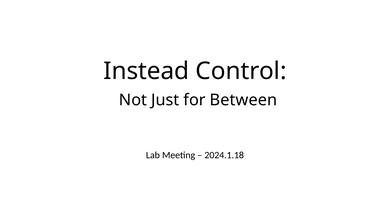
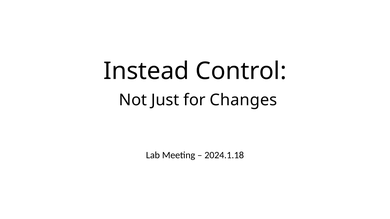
Between: Between -> Changes (243, 100)
